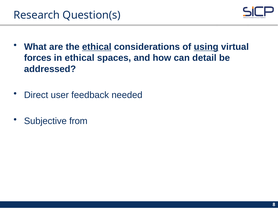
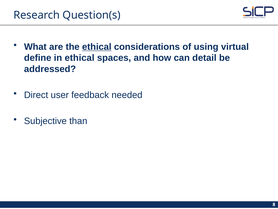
using underline: present -> none (206, 47)
forces: forces -> define (38, 58)
from: from -> than (78, 121)
